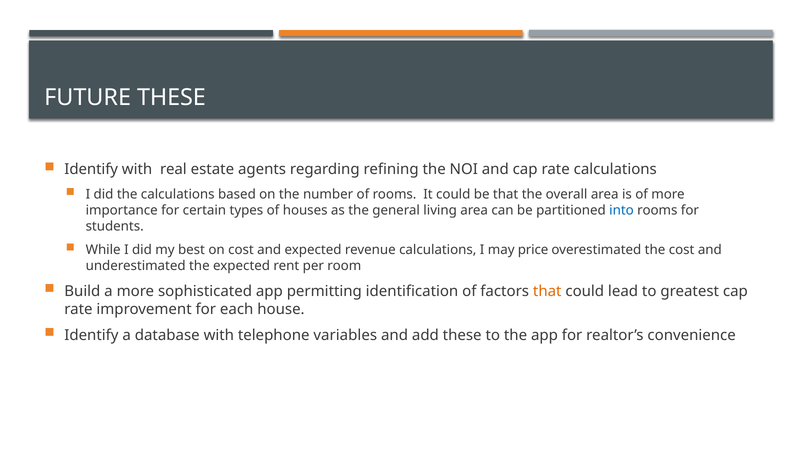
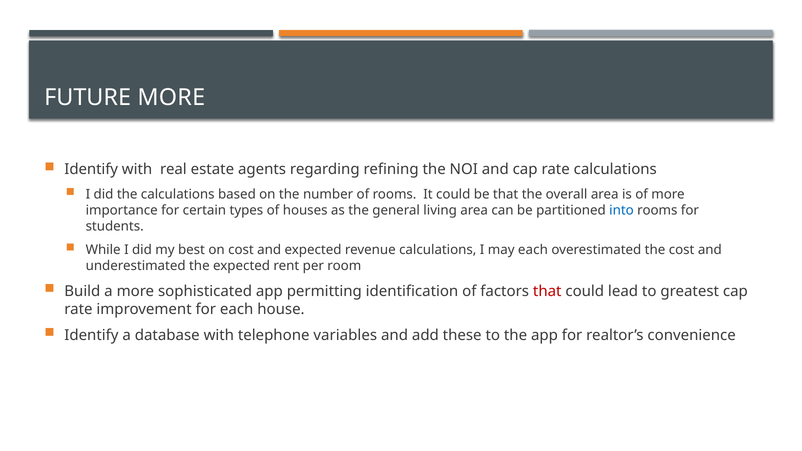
FUTURE THESE: THESE -> MORE (171, 97)
may price: price -> each (533, 250)
that colour: orange -> red (547, 291)
